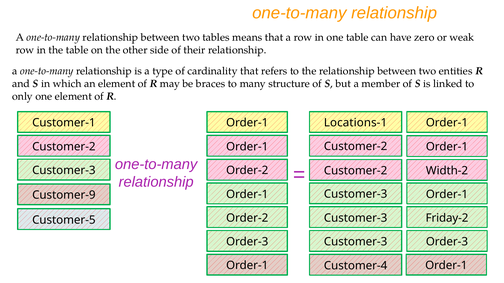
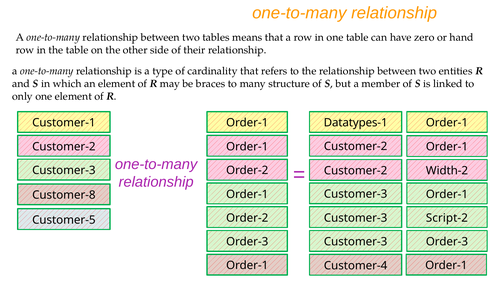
weak: weak -> hand (462, 38)
Locations-1: Locations-1 -> Datatypes-1 (356, 123)
Customer-9: Customer-9 -> Customer-8 (64, 195)
Friday-2: Friday-2 -> Script-2 (447, 218)
